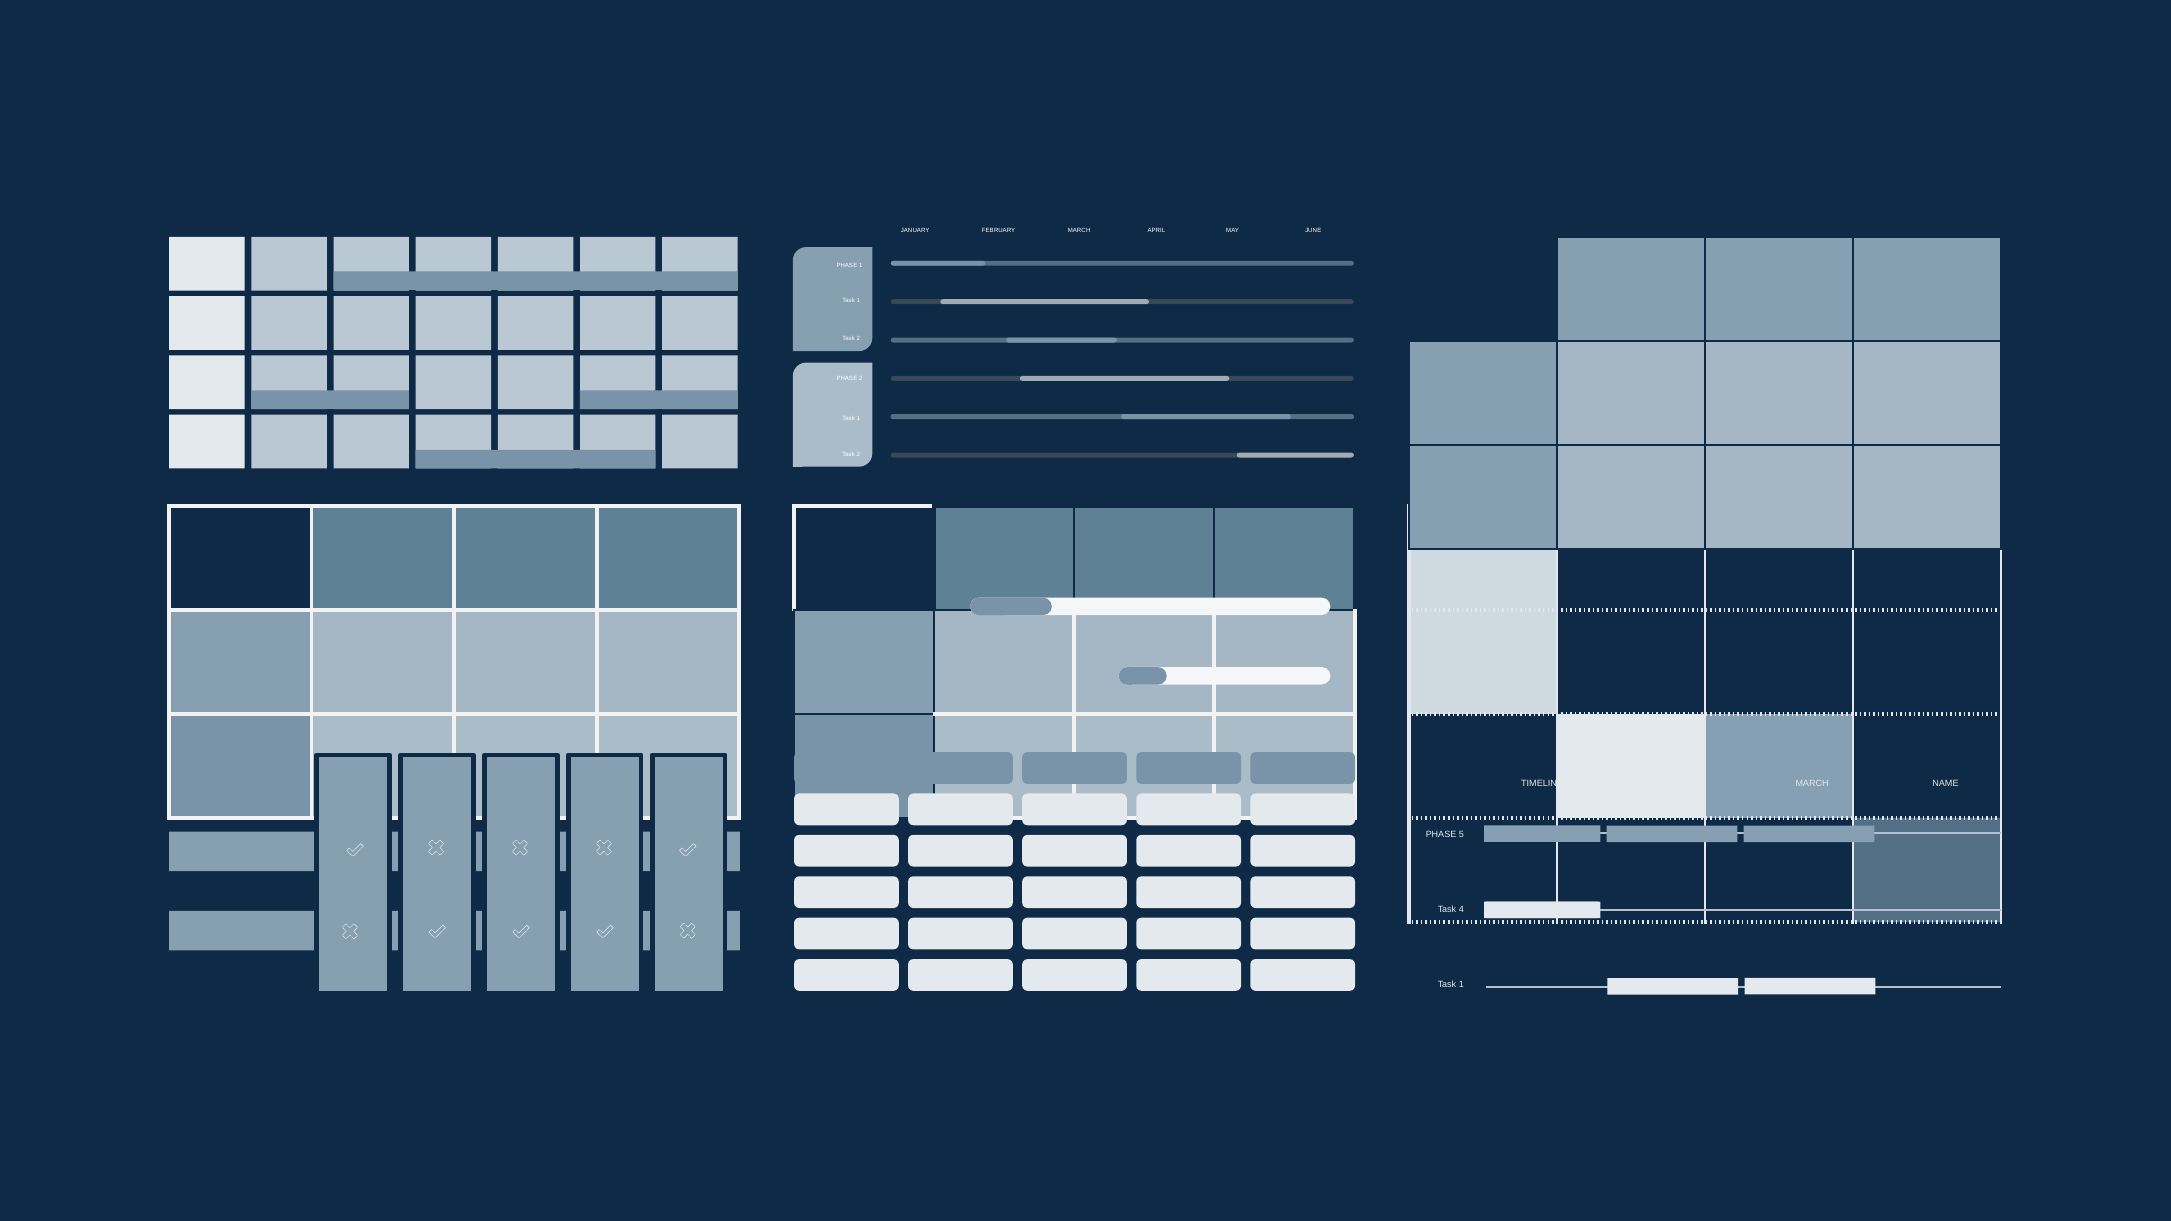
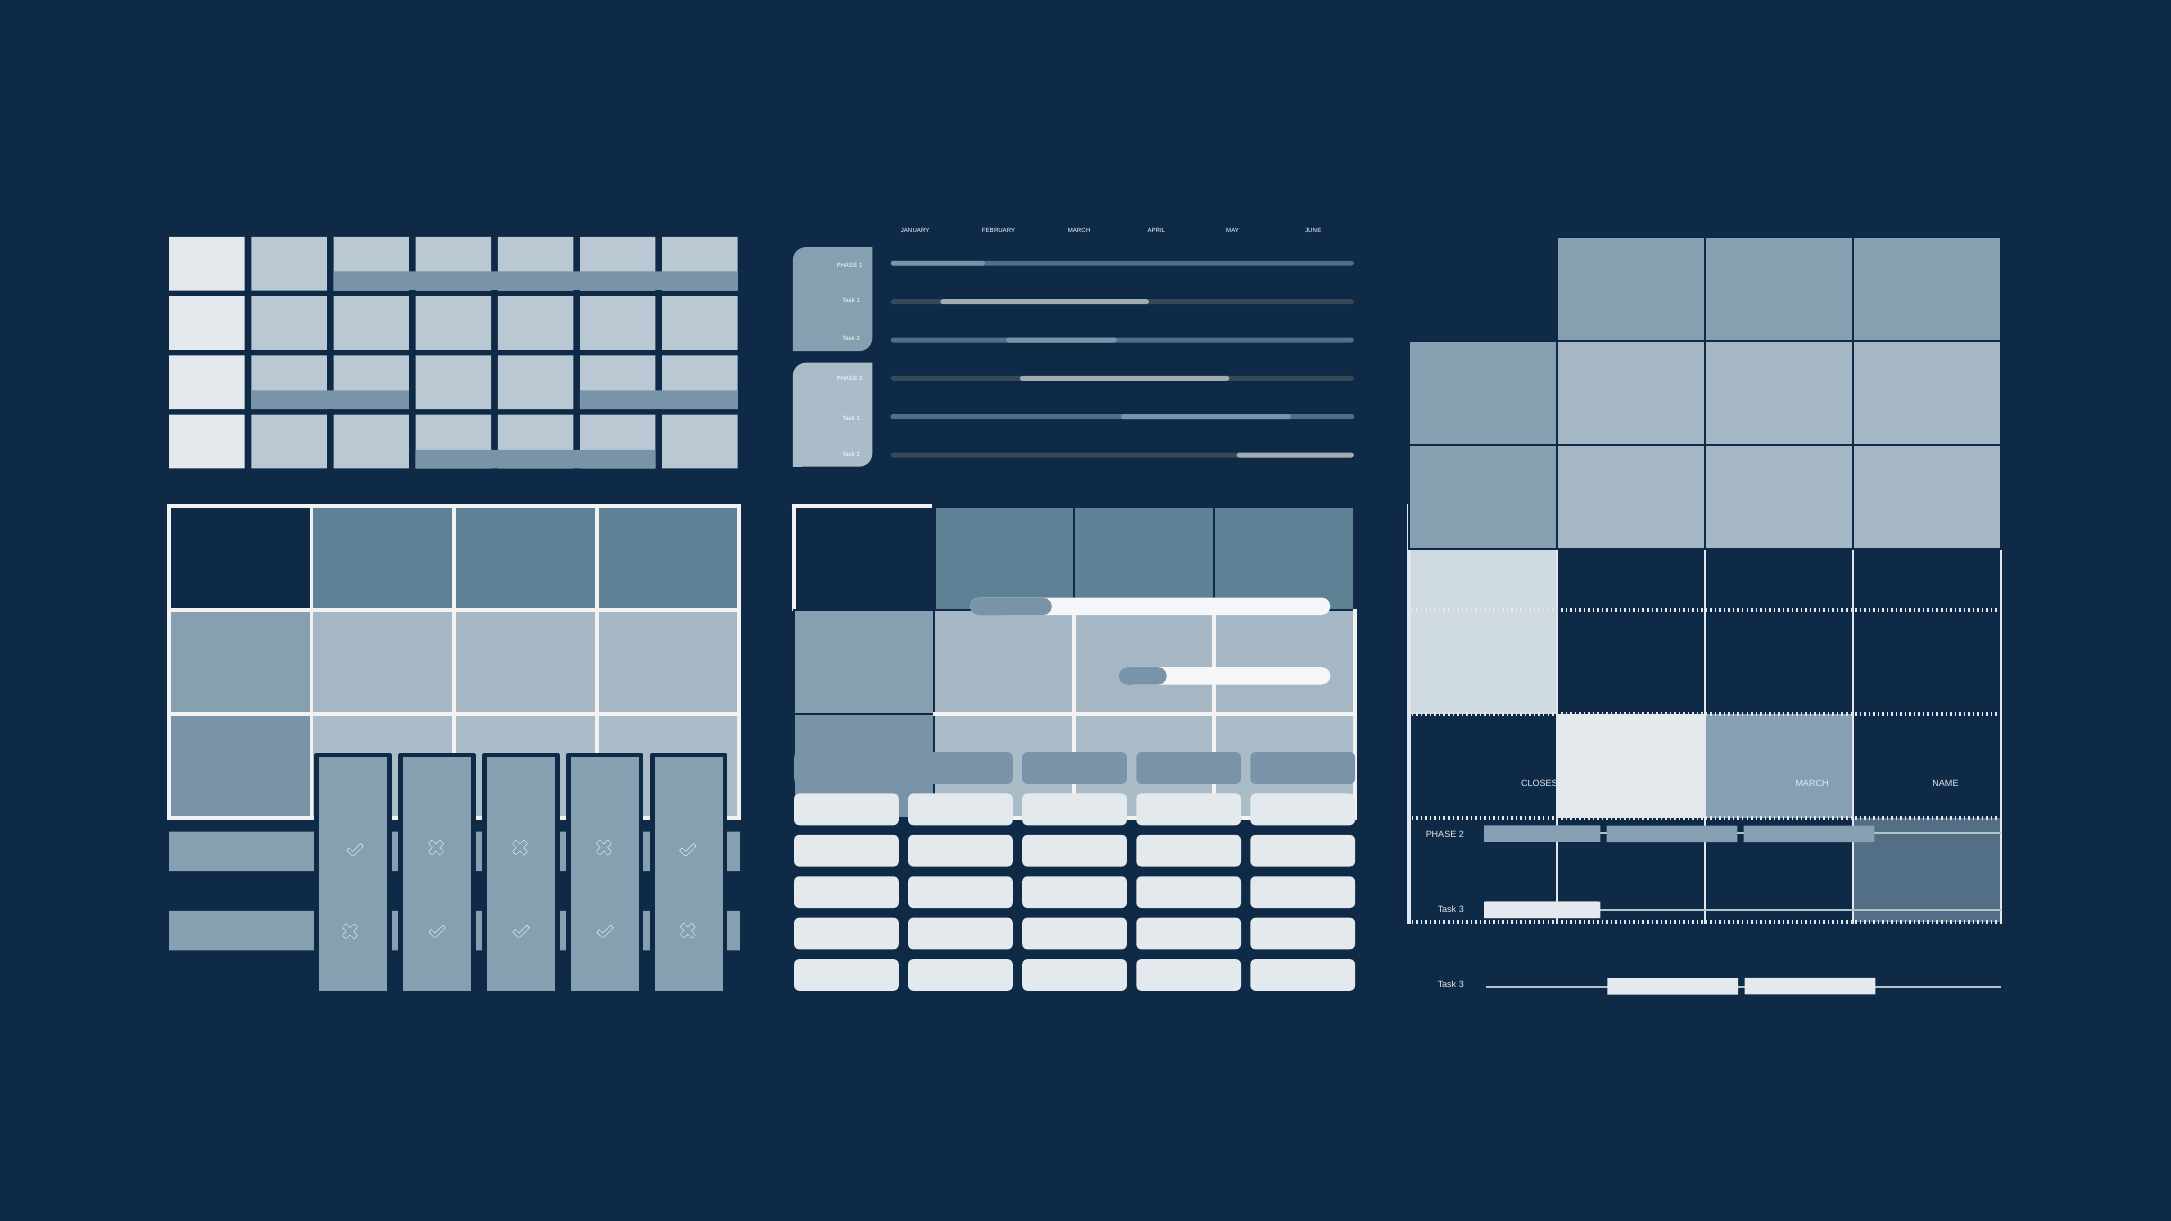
TIMELINE: TIMELINE -> CLOSEST (1542, 784)
5: 5 -> 2 (1461, 834)
4: 4 -> 3 (1461, 909)
1: 1 -> 3 (1461, 984)
